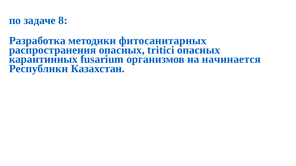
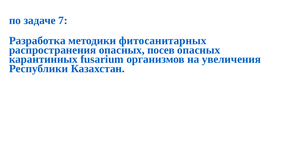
8: 8 -> 7 (63, 21)
tritici: tritici -> посев (161, 50)
начинается: начинается -> увеличения (231, 59)
